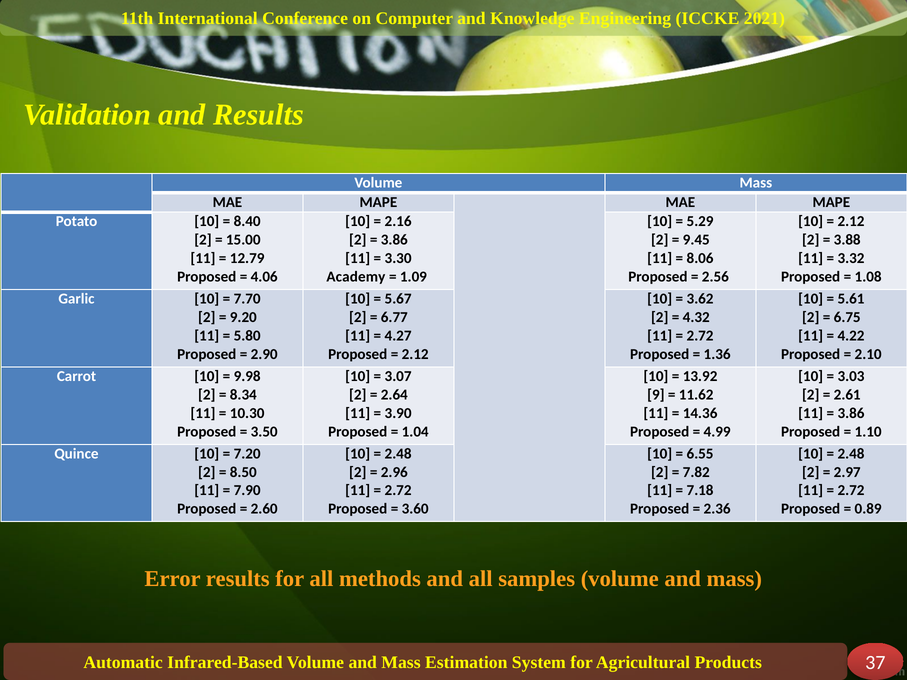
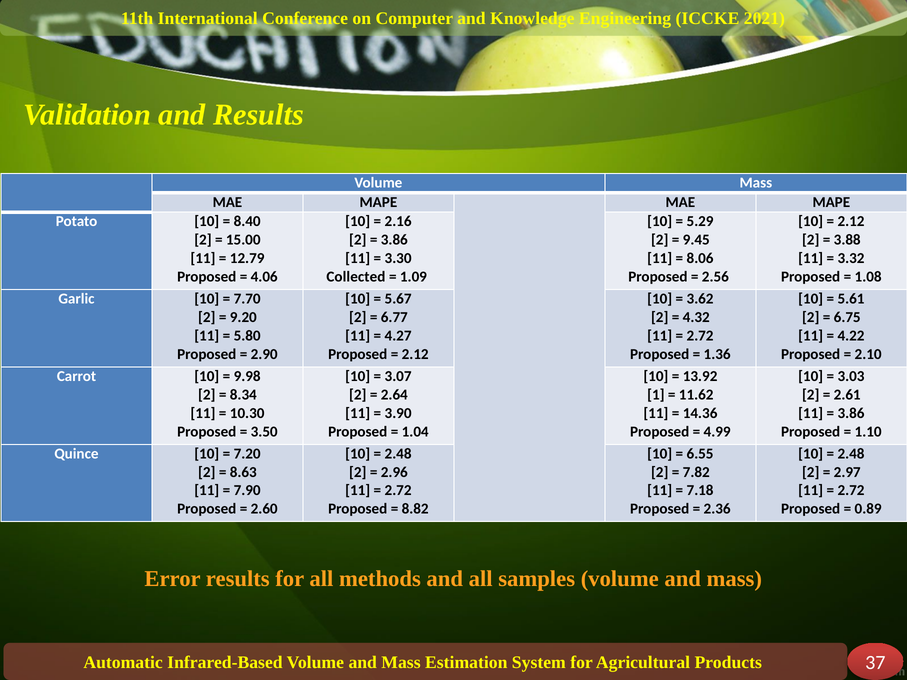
Academy: Academy -> Collected (356, 277)
9: 9 -> 1 (656, 395)
8.50: 8.50 -> 8.63 (243, 472)
3.60: 3.60 -> 8.82 (415, 509)
